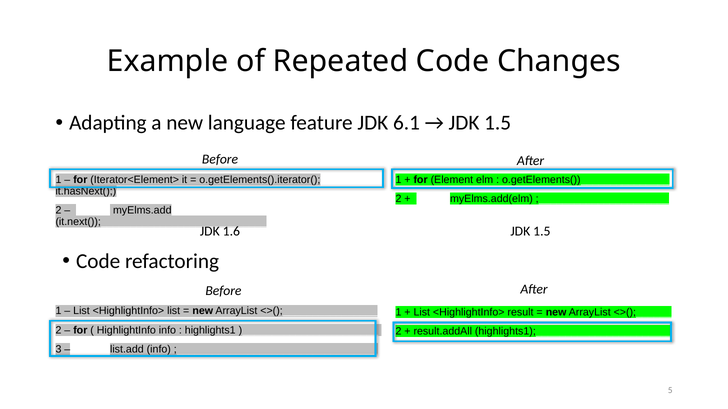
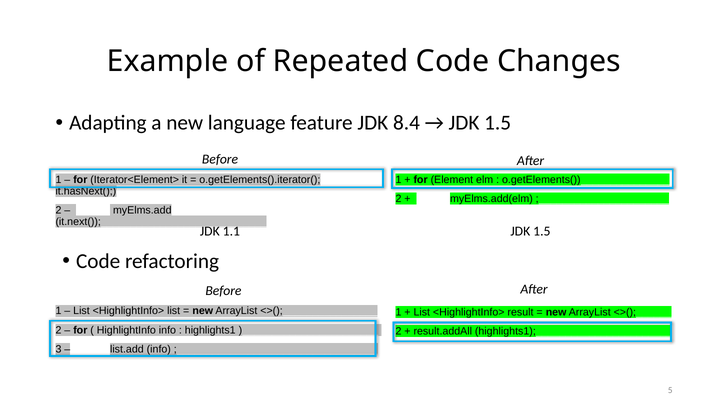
6.1: 6.1 -> 8.4 (406, 123)
1.6: 1.6 -> 1.1 (231, 231)
